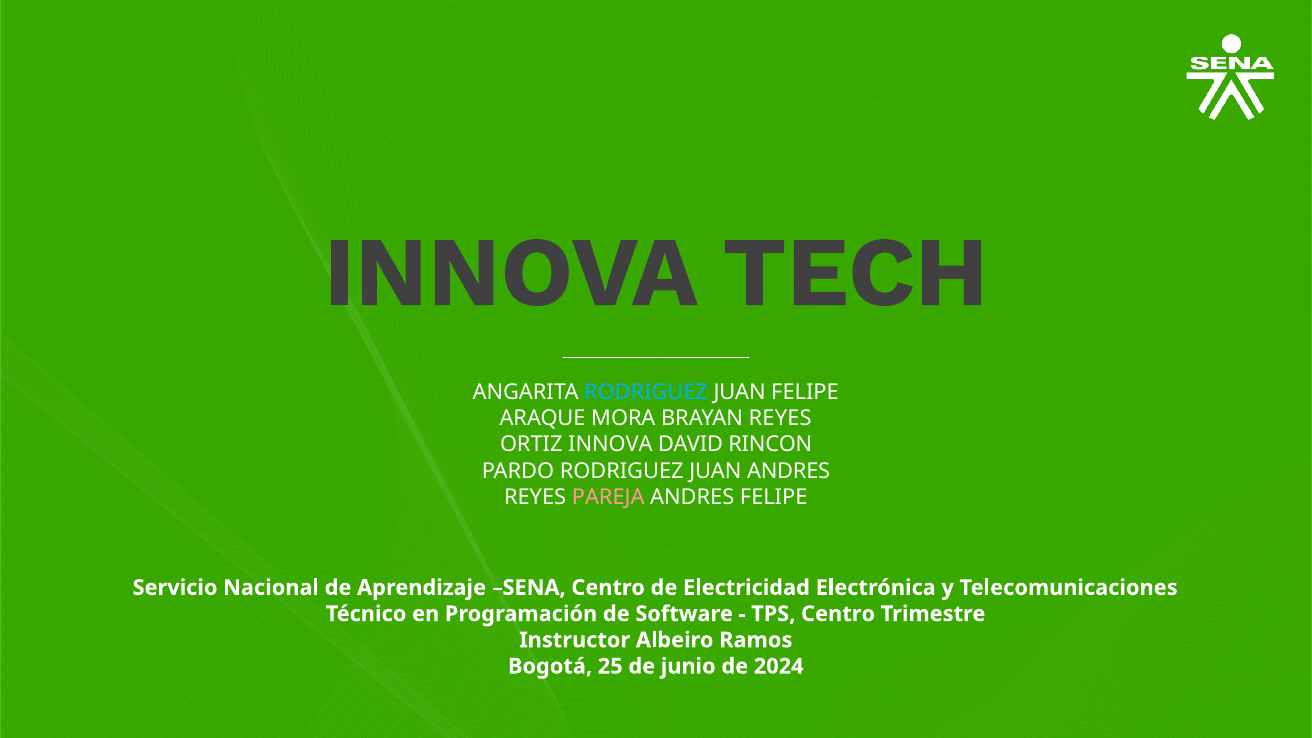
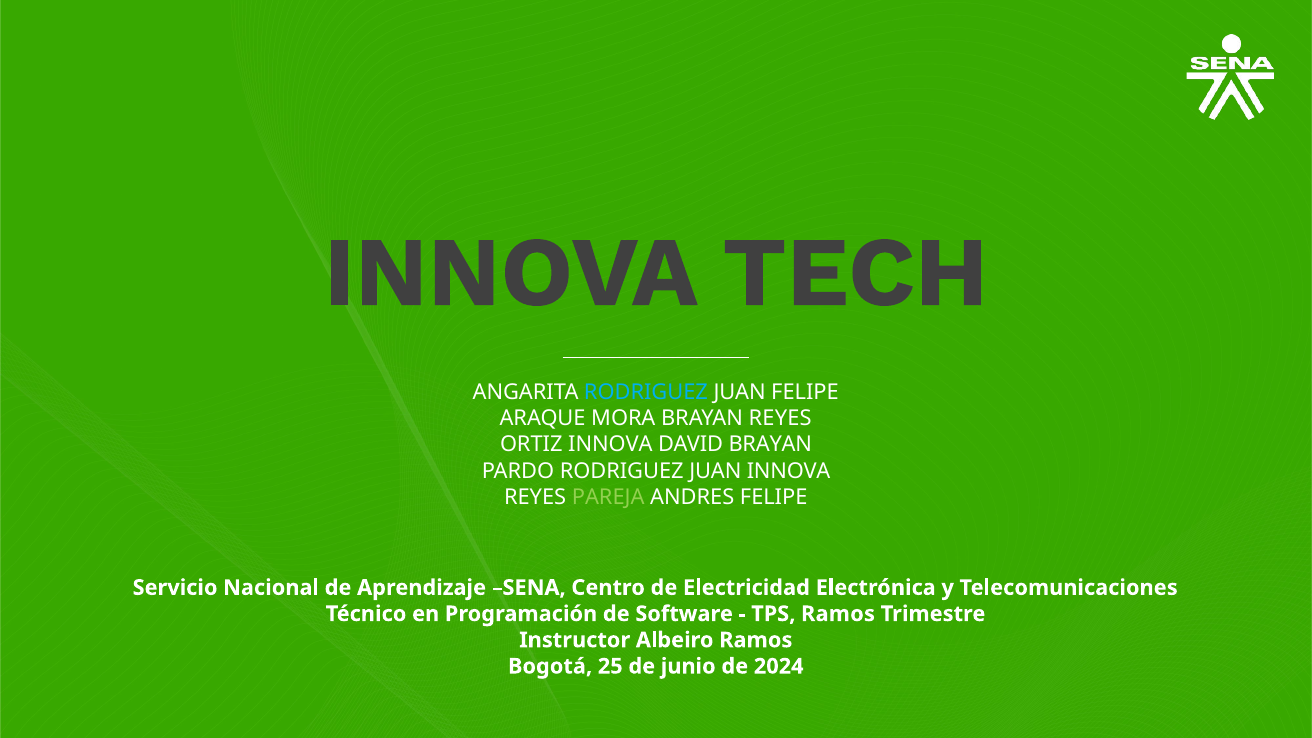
DAVID RINCON: RINCON -> BRAYAN (770, 445)
JUAN ANDRES: ANDRES -> INNOVA (789, 471)
PAREJA colour: pink -> light green (608, 497)
TPS Centro: Centro -> Ramos (838, 614)
